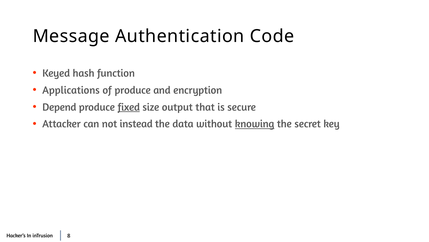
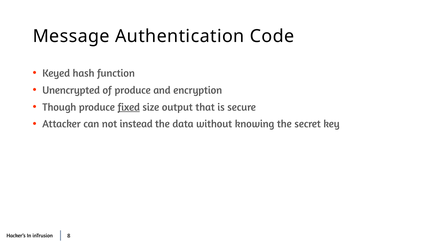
Applications: Applications -> Unencrypted (71, 90)
Depend: Depend -> Though (59, 107)
knowing underline: present -> none (255, 124)
